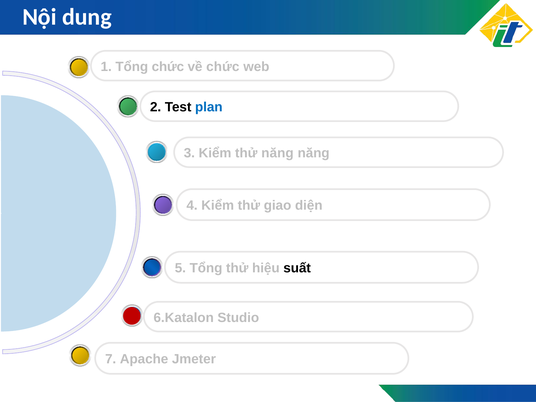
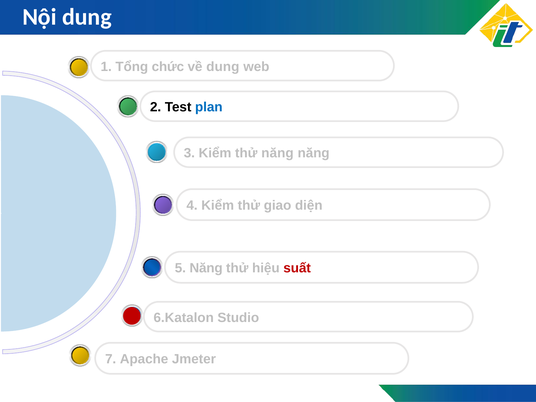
về chức: chức -> dung (223, 67)
5 Tổng: Tổng -> Năng (206, 268)
suất colour: black -> red (297, 268)
